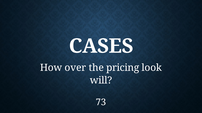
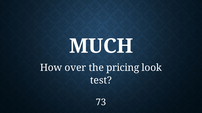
CASES: CASES -> MUCH (101, 46)
will: will -> test (101, 81)
